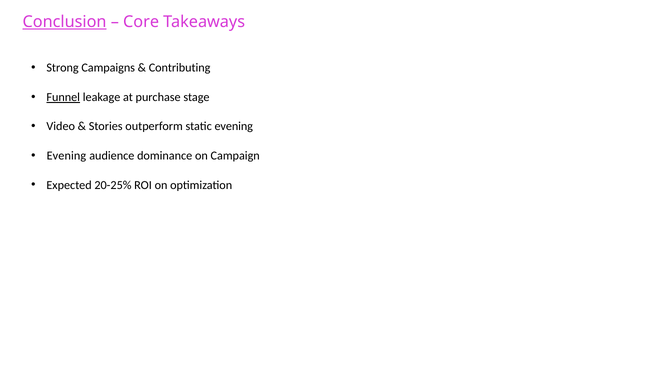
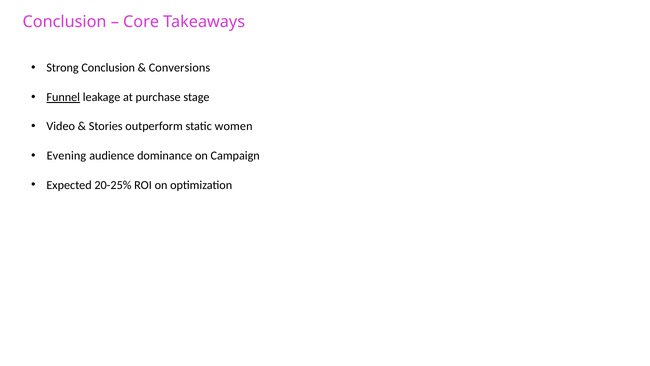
Conclusion underline: present -> none (65, 22)
Strong Campaigns: Campaigns -> Conclusion (108, 68)
Contributing: Contributing -> Conversions (179, 68)
static evening: evening -> women (234, 126)
